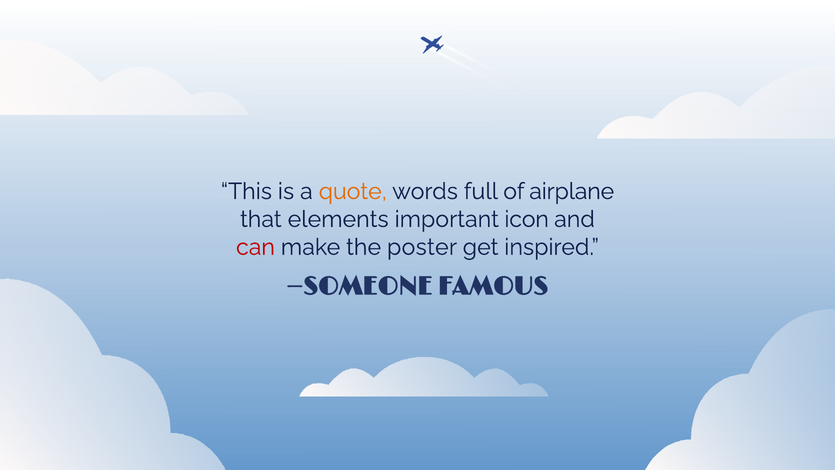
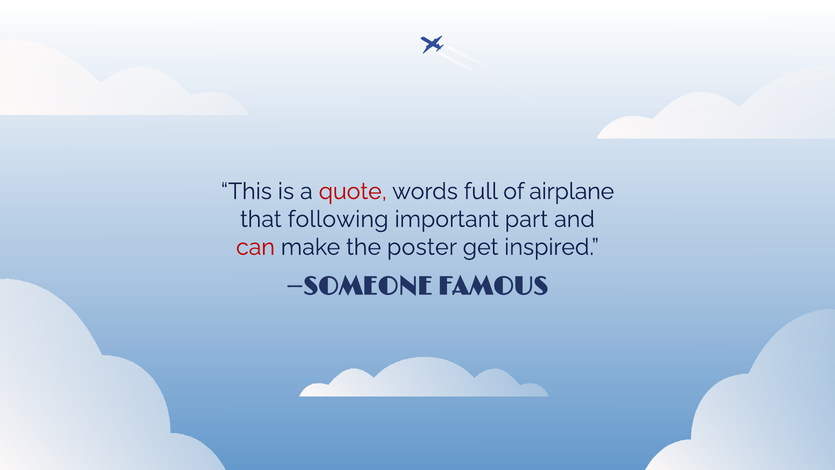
quote colour: orange -> red (353, 191)
elements: elements -> following (338, 219)
icon: icon -> part (526, 219)
